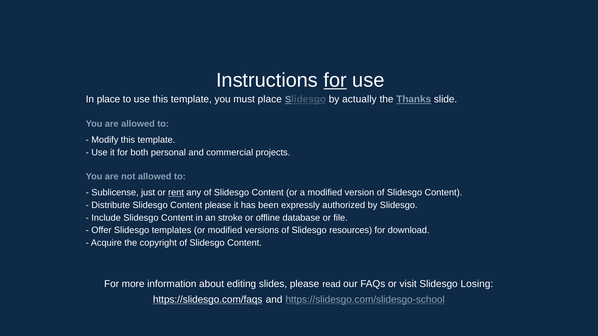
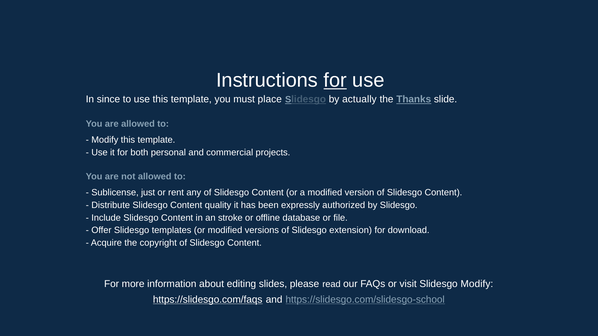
In place: place -> since (108, 99)
rent underline: present -> none (176, 193)
Content please: please -> quality (218, 205)
resources: resources -> extension (351, 231)
Slidesgo Losing: Losing -> Modify (477, 284)
